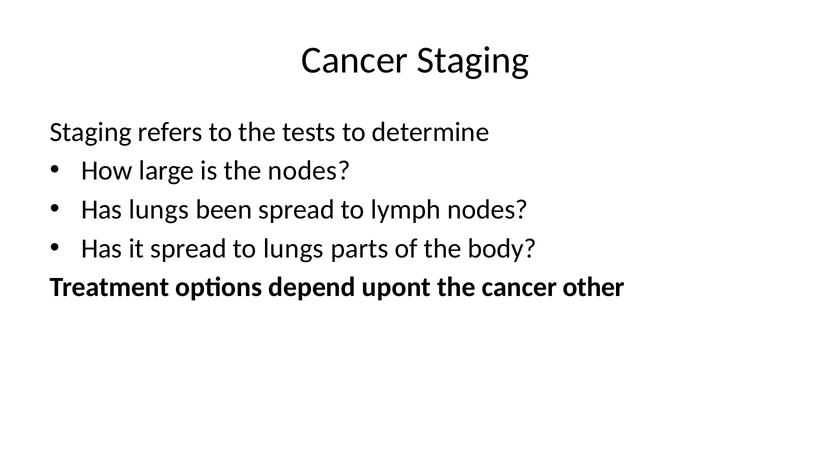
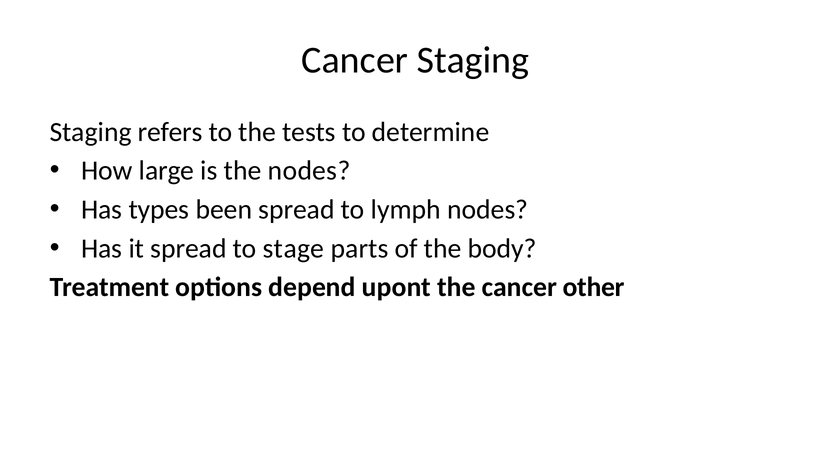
Has lungs: lungs -> types (159, 209)
to lungs: lungs -> stage (294, 248)
